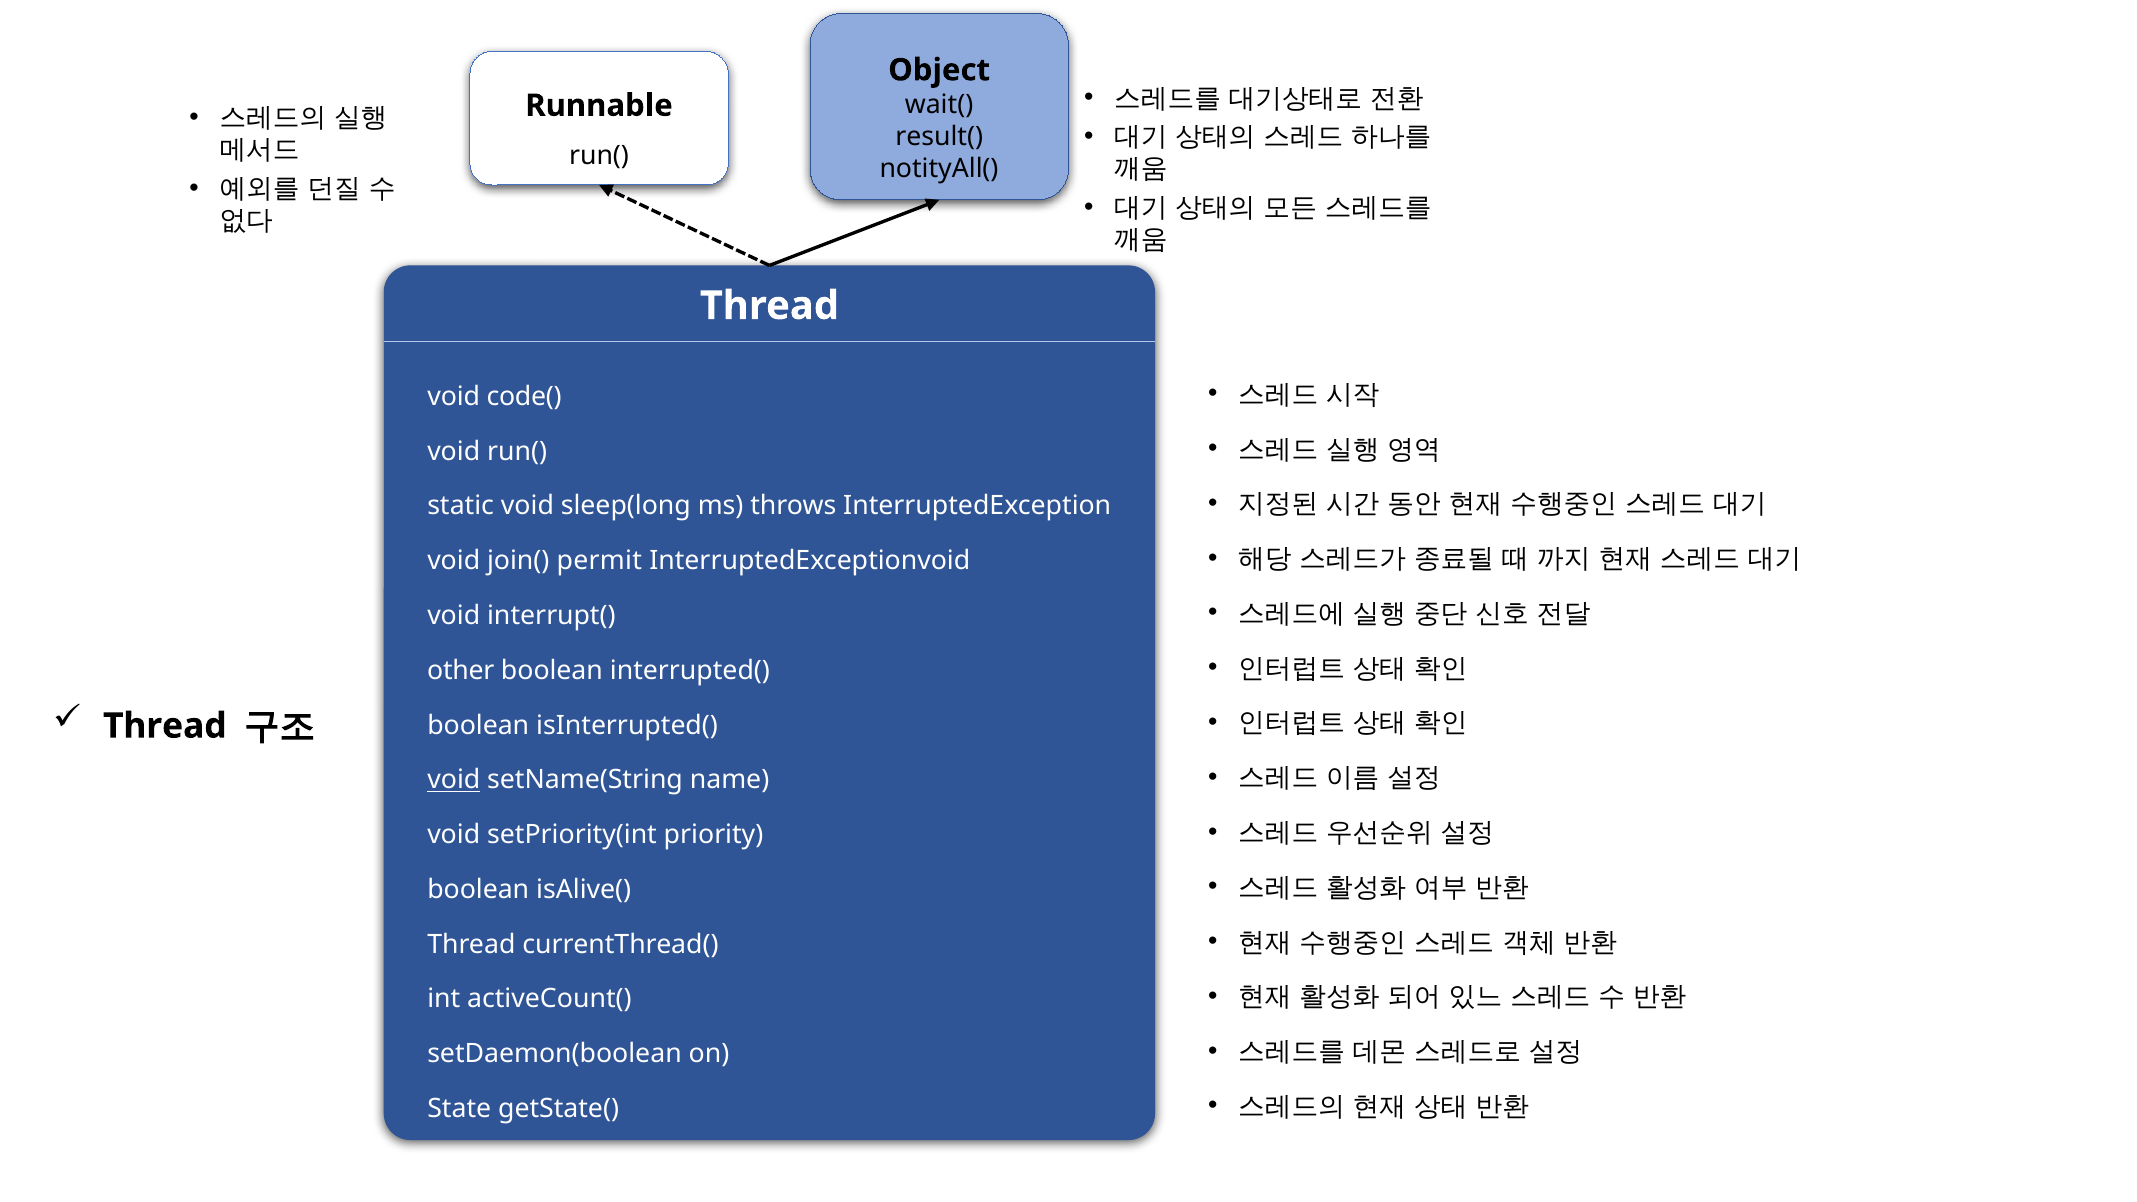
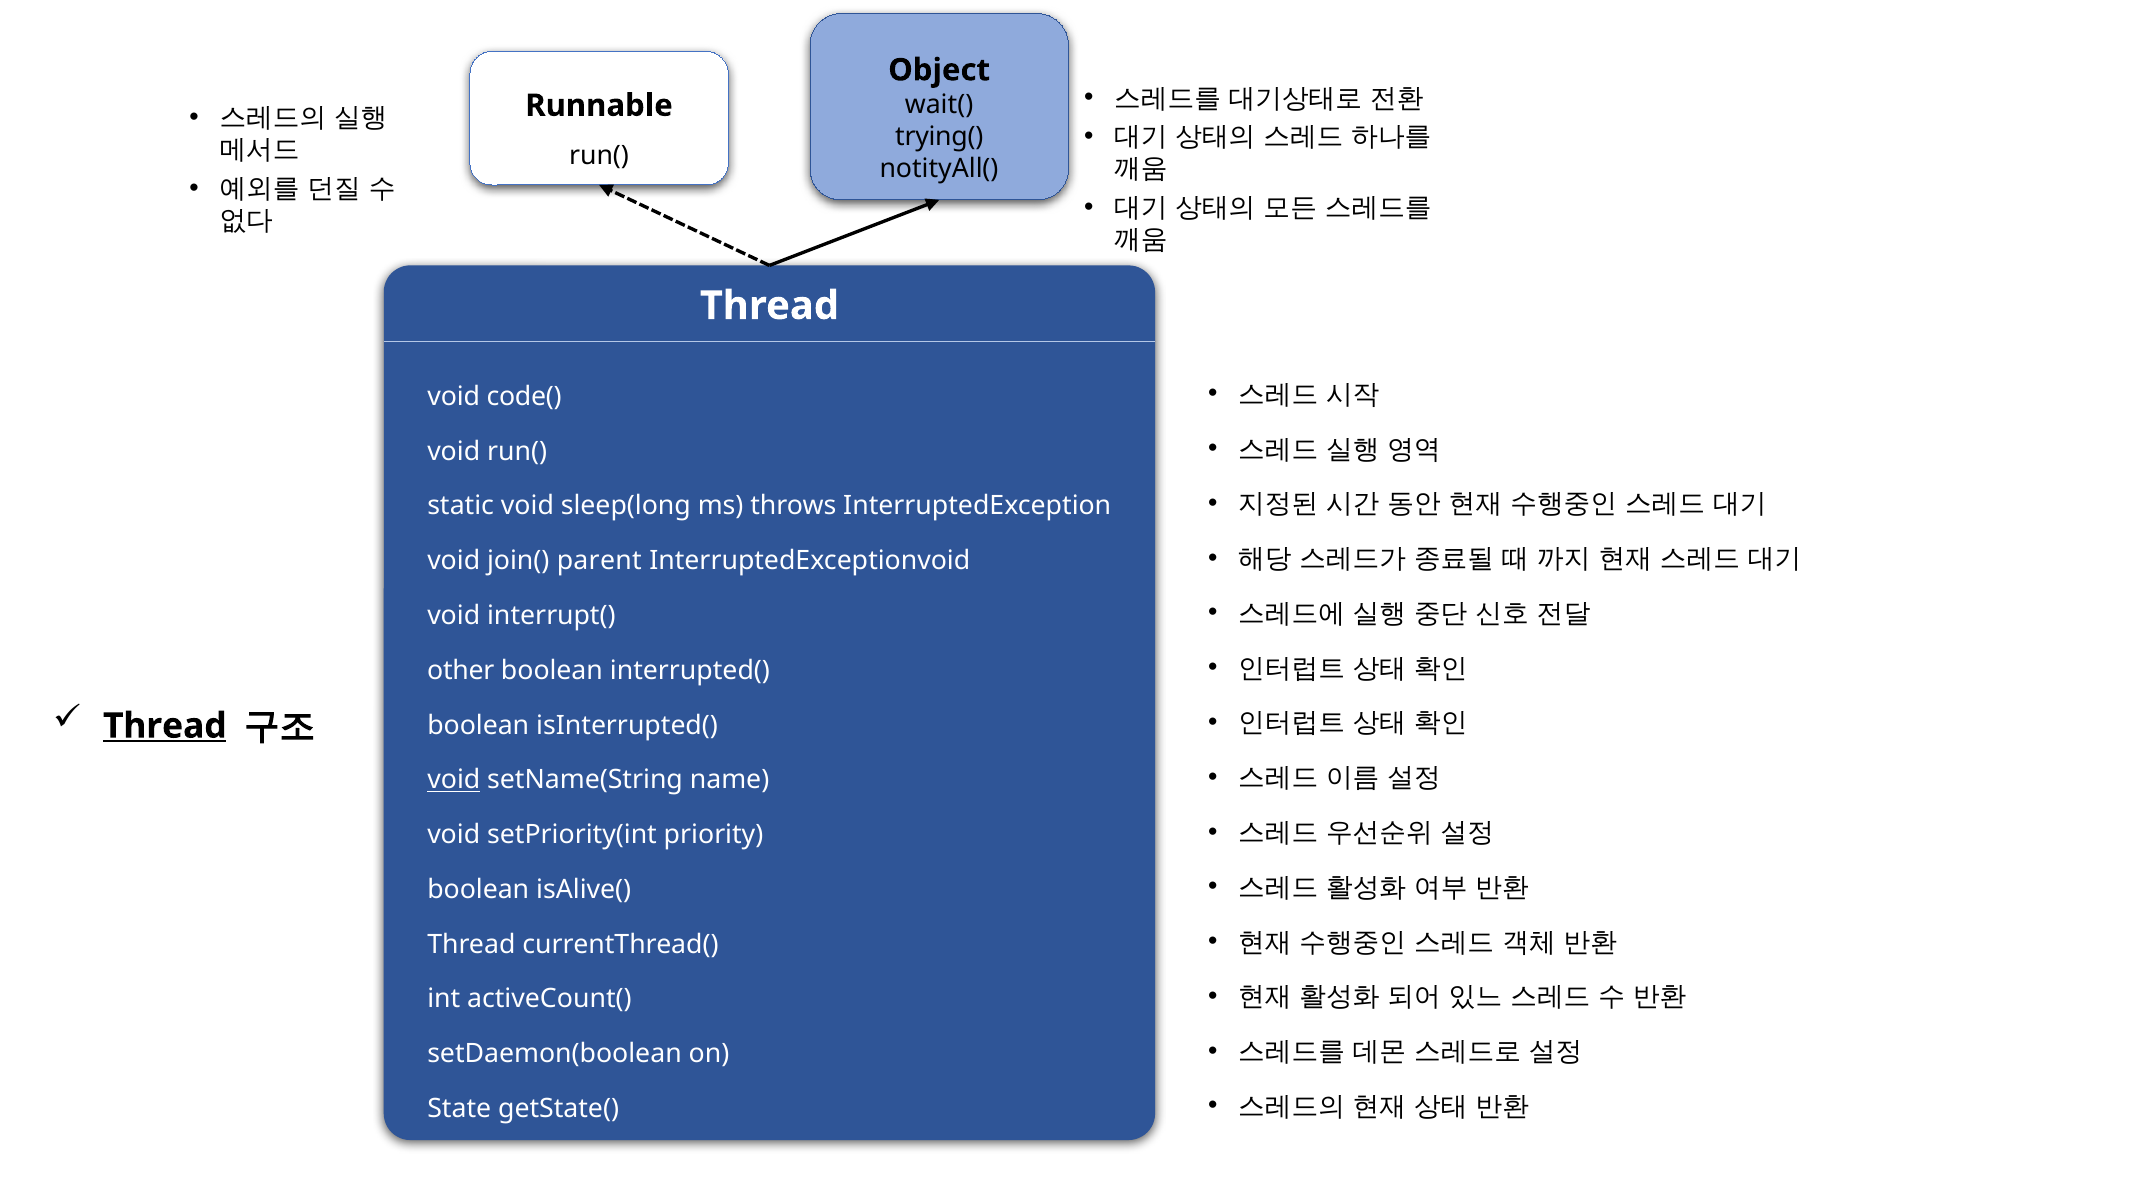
result(: result( -> trying( (939, 137)
permit: permit -> parent (599, 561)
Thread underline: none -> present (165, 726)
